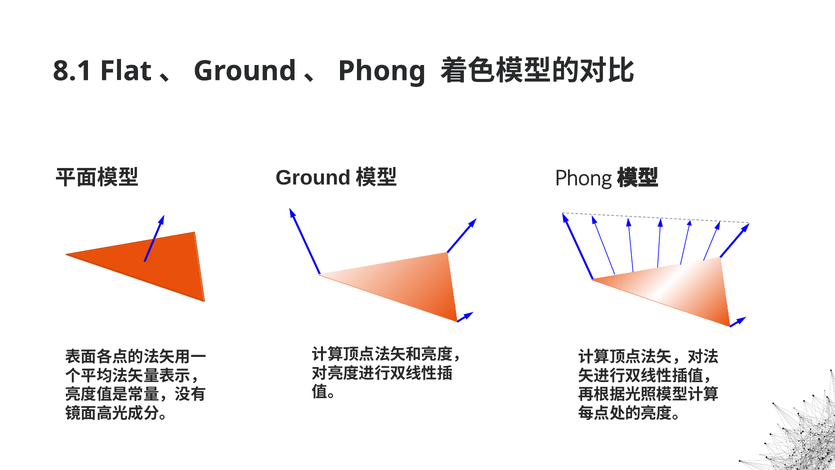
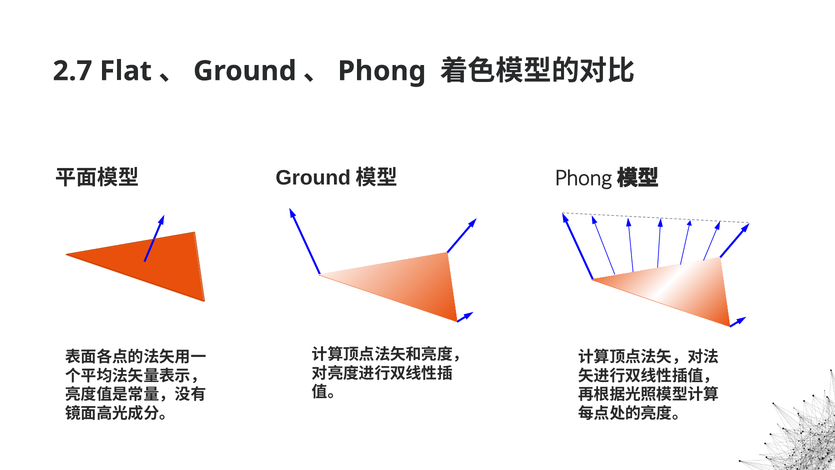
8.1: 8.1 -> 2.7 (73, 71)
